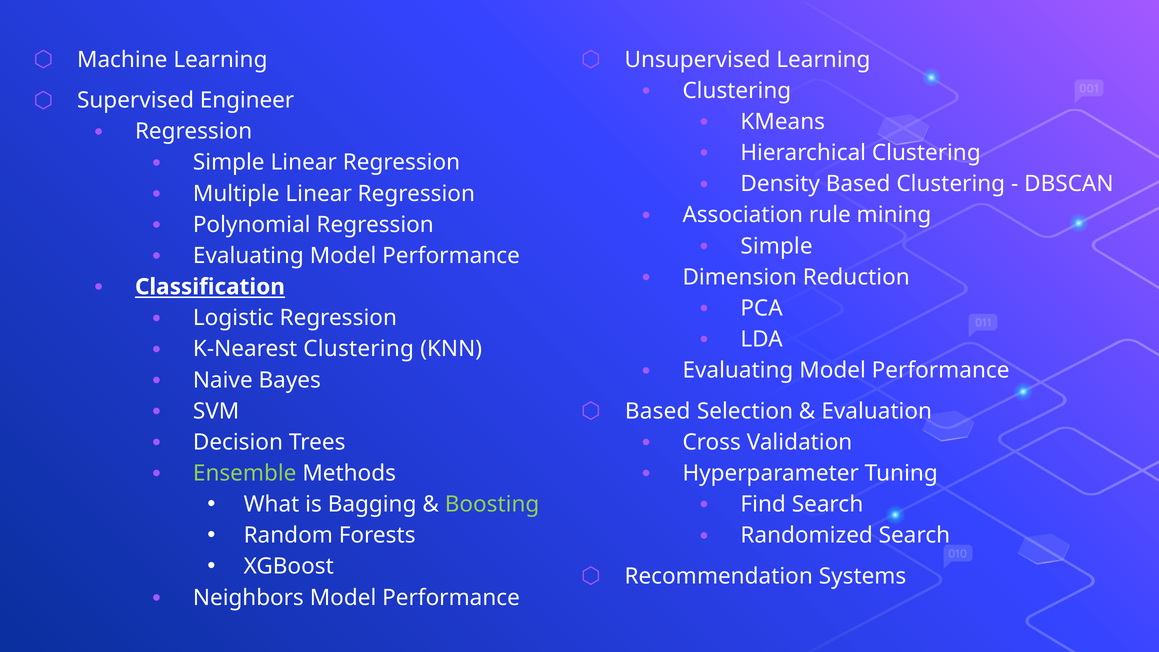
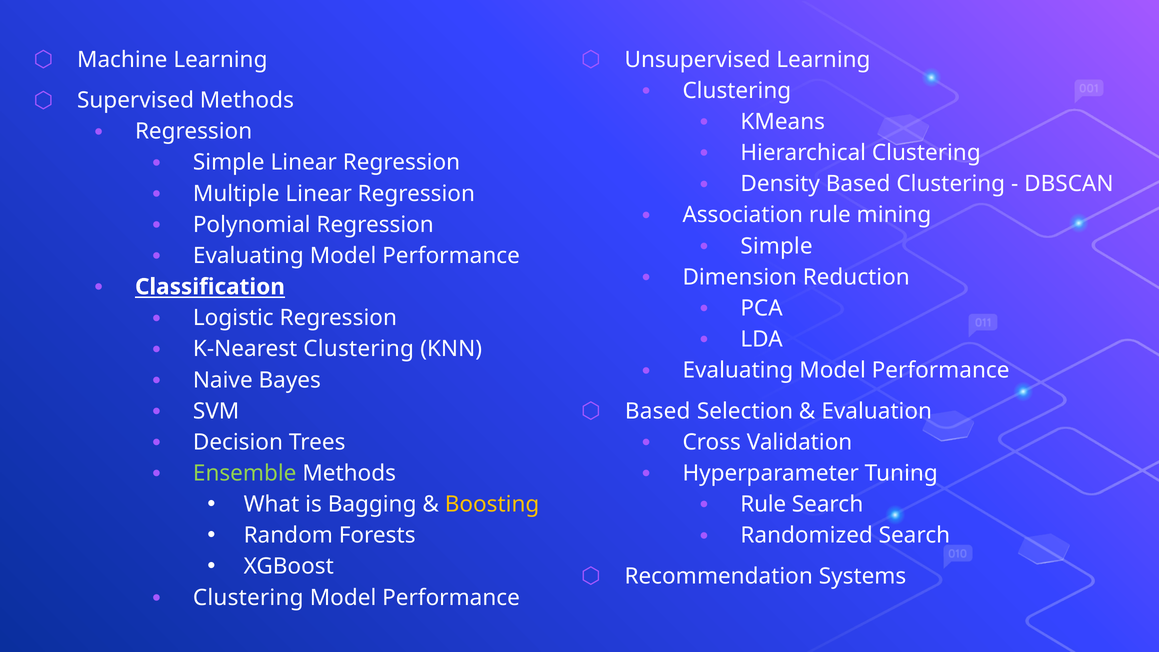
Supervised Engineer: Engineer -> Methods (247, 100)
Boosting colour: light green -> yellow (492, 504)
Find: Find -> Rule (763, 504)
Neighbors: Neighbors -> Clustering (248, 598)
